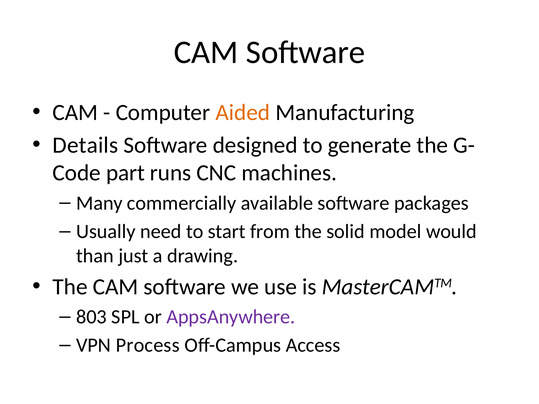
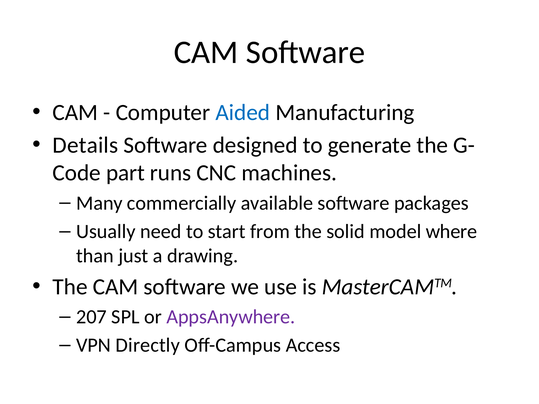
Aided colour: orange -> blue (243, 113)
would: would -> where (451, 232)
803: 803 -> 207 (91, 317)
Process: Process -> Directly (148, 346)
